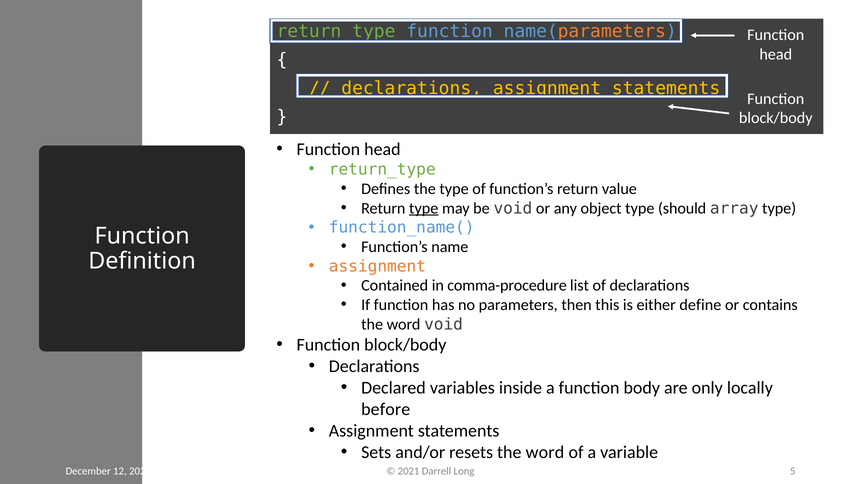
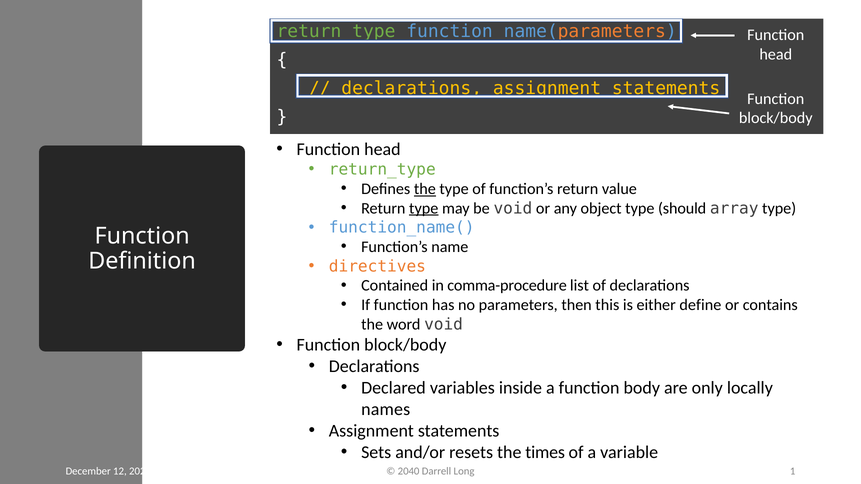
the underline: none -> present (425, 189)
assignment: assignment -> directives (377, 266)
before: before -> names (386, 410)
resets the word: word -> times (545, 453)
2021: 2021 -> 2040 (409, 471)
5: 5 -> 1 (793, 471)
